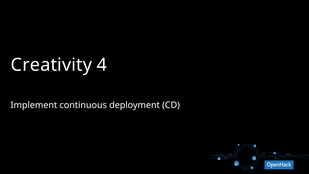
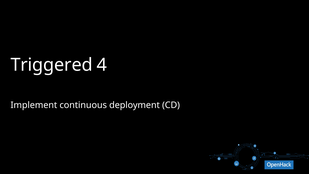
Creativity: Creativity -> Triggered (52, 65)
